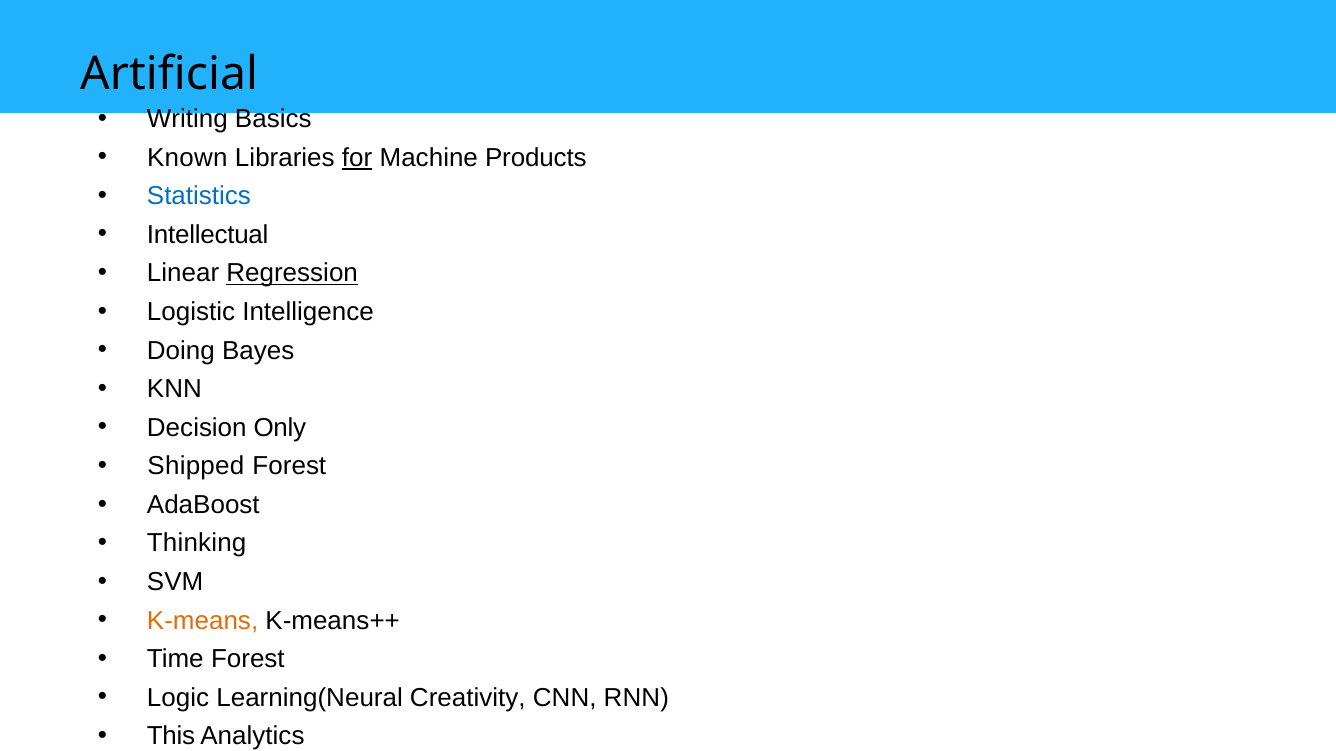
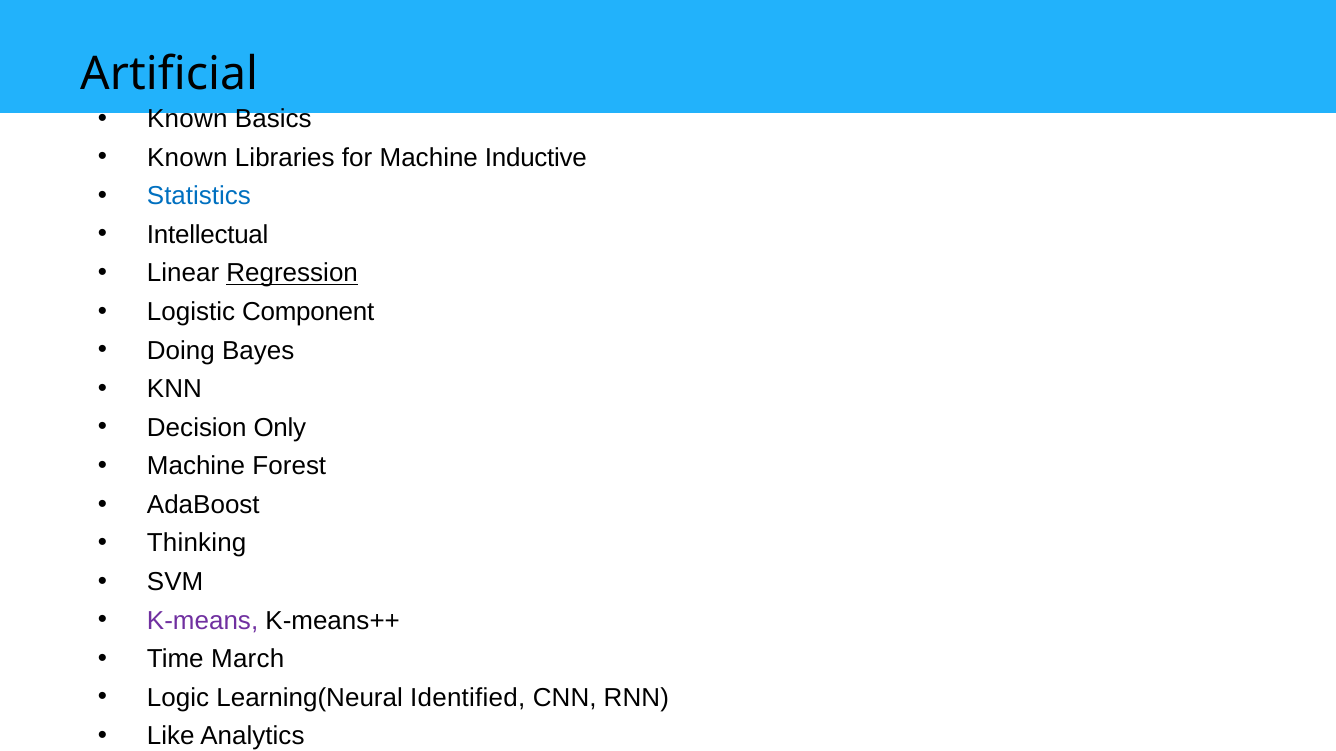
Writing: Writing -> Known (187, 119)
for underline: present -> none (357, 158)
Products: Products -> Inductive (536, 158)
Intelligence: Intelligence -> Component (308, 312)
Shipped: Shipped -> Machine (196, 467)
K-means colour: orange -> purple (203, 621)
Time Forest: Forest -> March (248, 660)
Creativity: Creativity -> Identified (468, 698)
This: This -> Like (171, 737)
